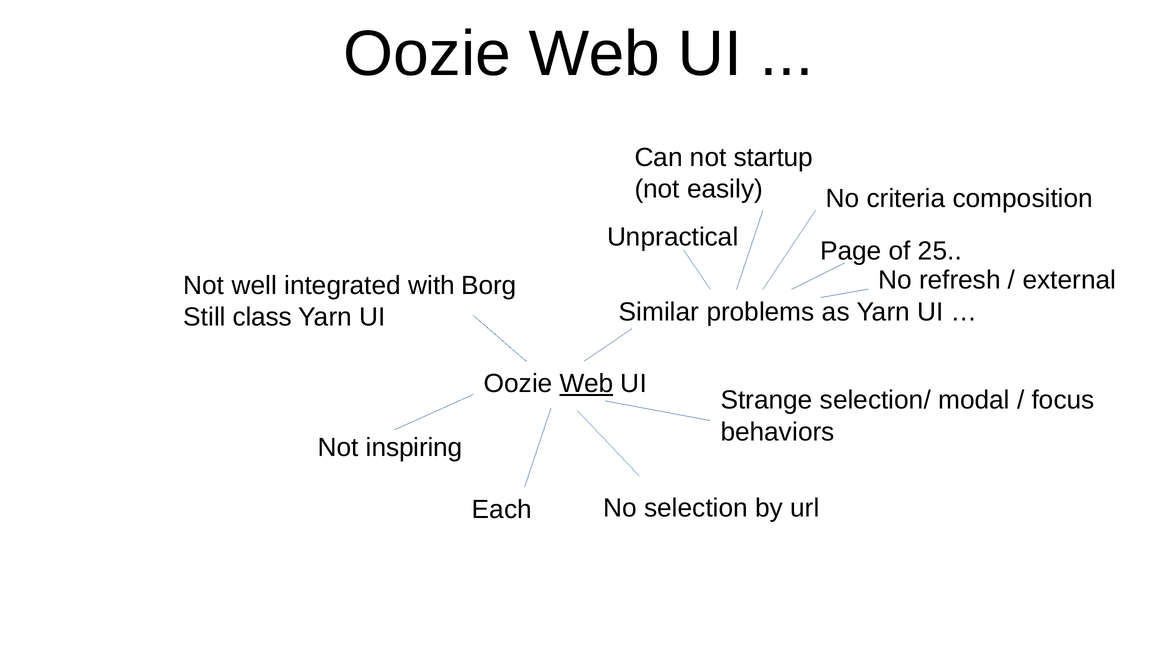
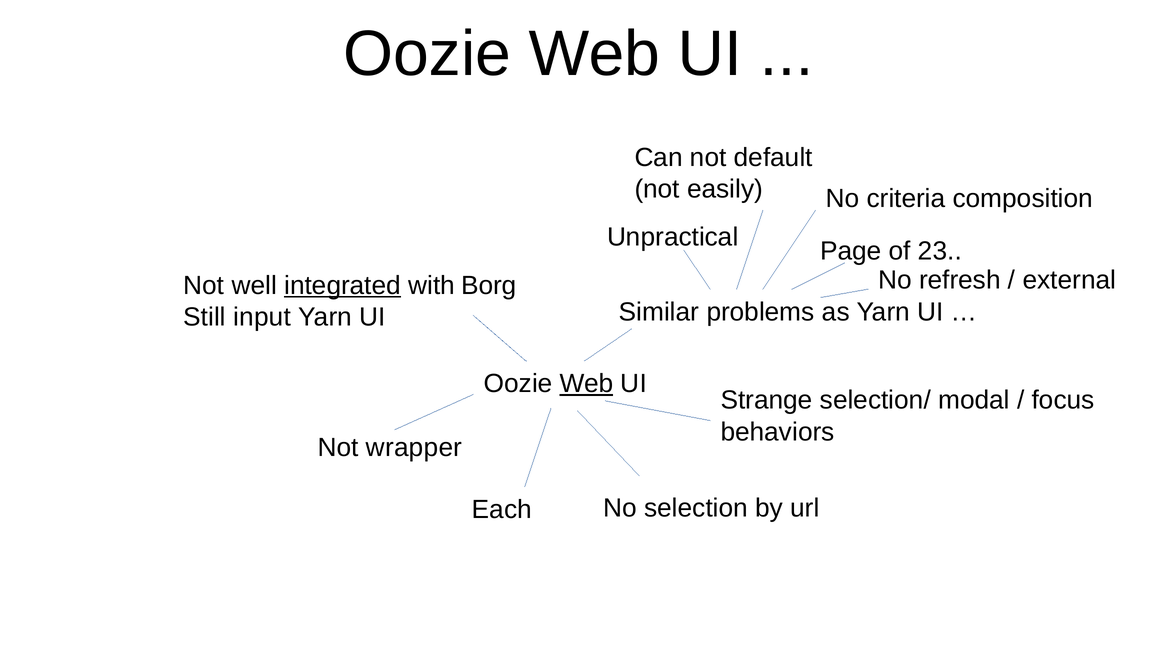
startup: startup -> default (773, 158)
25: 25 -> 23 (940, 251)
integrated underline: none -> present (343, 286)
class: class -> input (262, 317)
inspiring: inspiring -> wrapper (414, 448)
